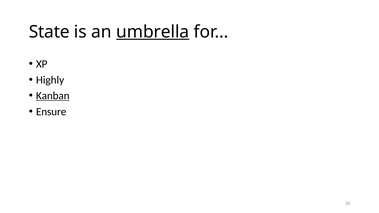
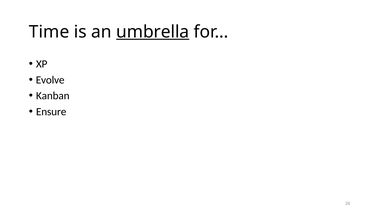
State: State -> Time (49, 32)
Highly: Highly -> Evolve (50, 80)
Kanban underline: present -> none (53, 96)
